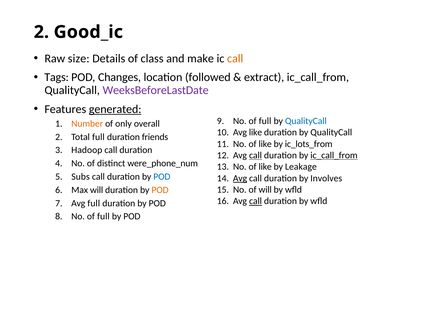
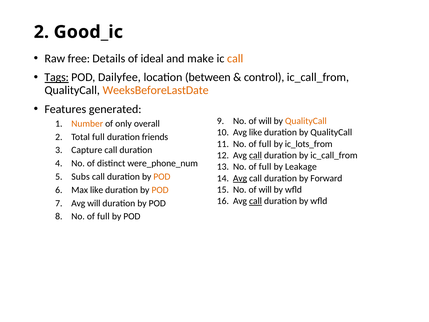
size: size -> free (79, 58)
class: class -> ideal (152, 58)
Tags underline: none -> present (57, 77)
Changes: Changes -> Dailyfee (119, 77)
followed: followed -> between (208, 77)
extract: extract -> control (264, 77)
WeeksBeforeLastDate colour: purple -> orange (156, 90)
generated underline: present -> none (115, 109)
full: full -> will (265, 121)
QualityCall colour: blue -> orange (306, 121)
like: like -> full (265, 144)
Hadoop: Hadoop -> Capture (87, 150)
ic_call_from underline: present -> none (334, 155)
like: like -> full (265, 167)
POD colour: blue -> orange (162, 177)
Involves: Involves -> Forward (326, 178)
Max will: will -> like (97, 190)
Avg full: full -> will (94, 203)
